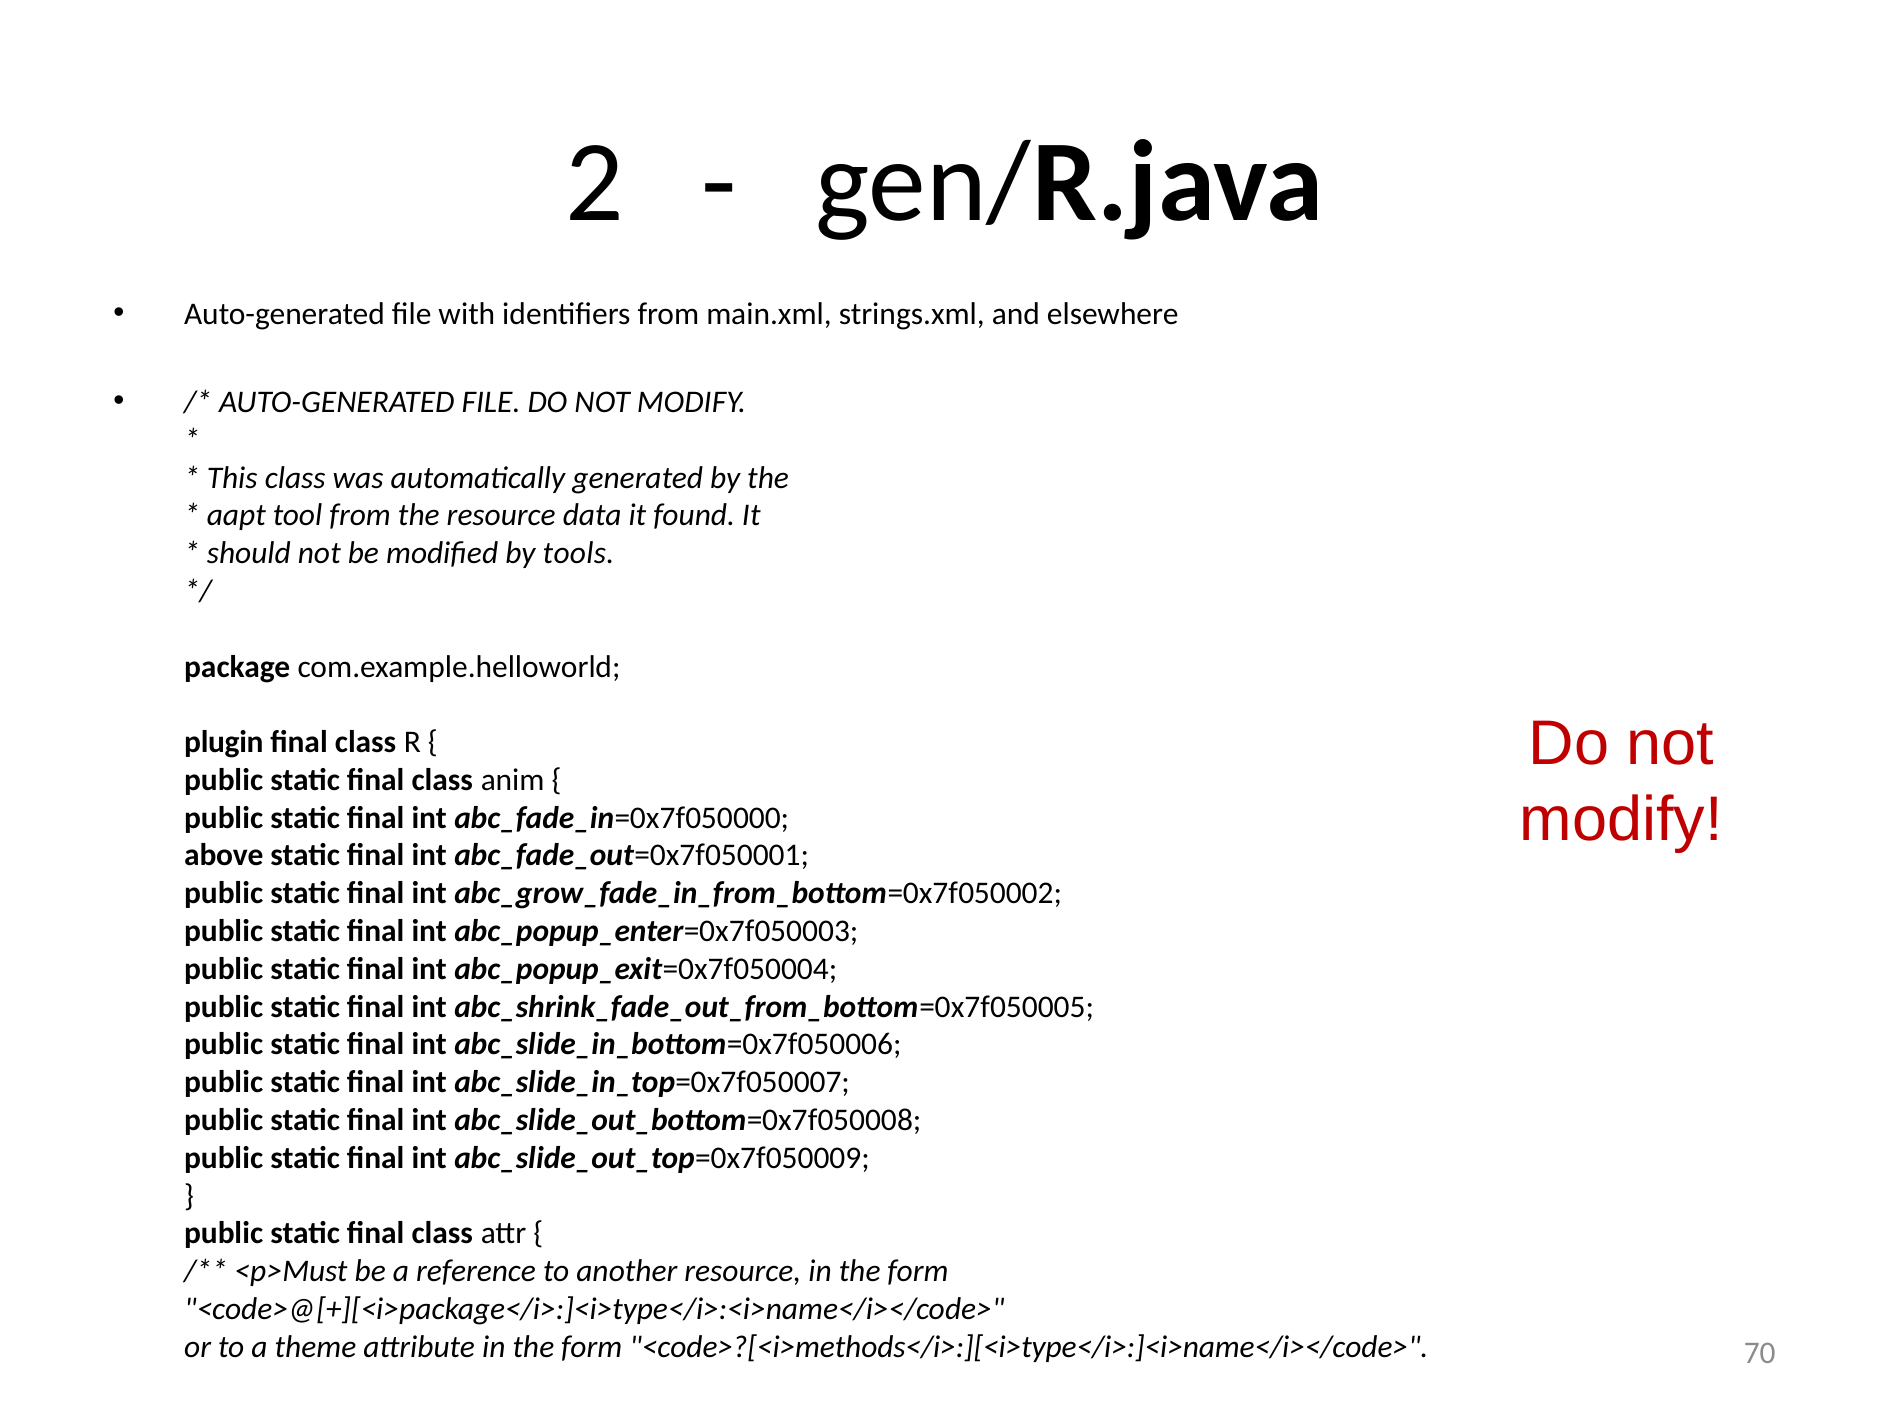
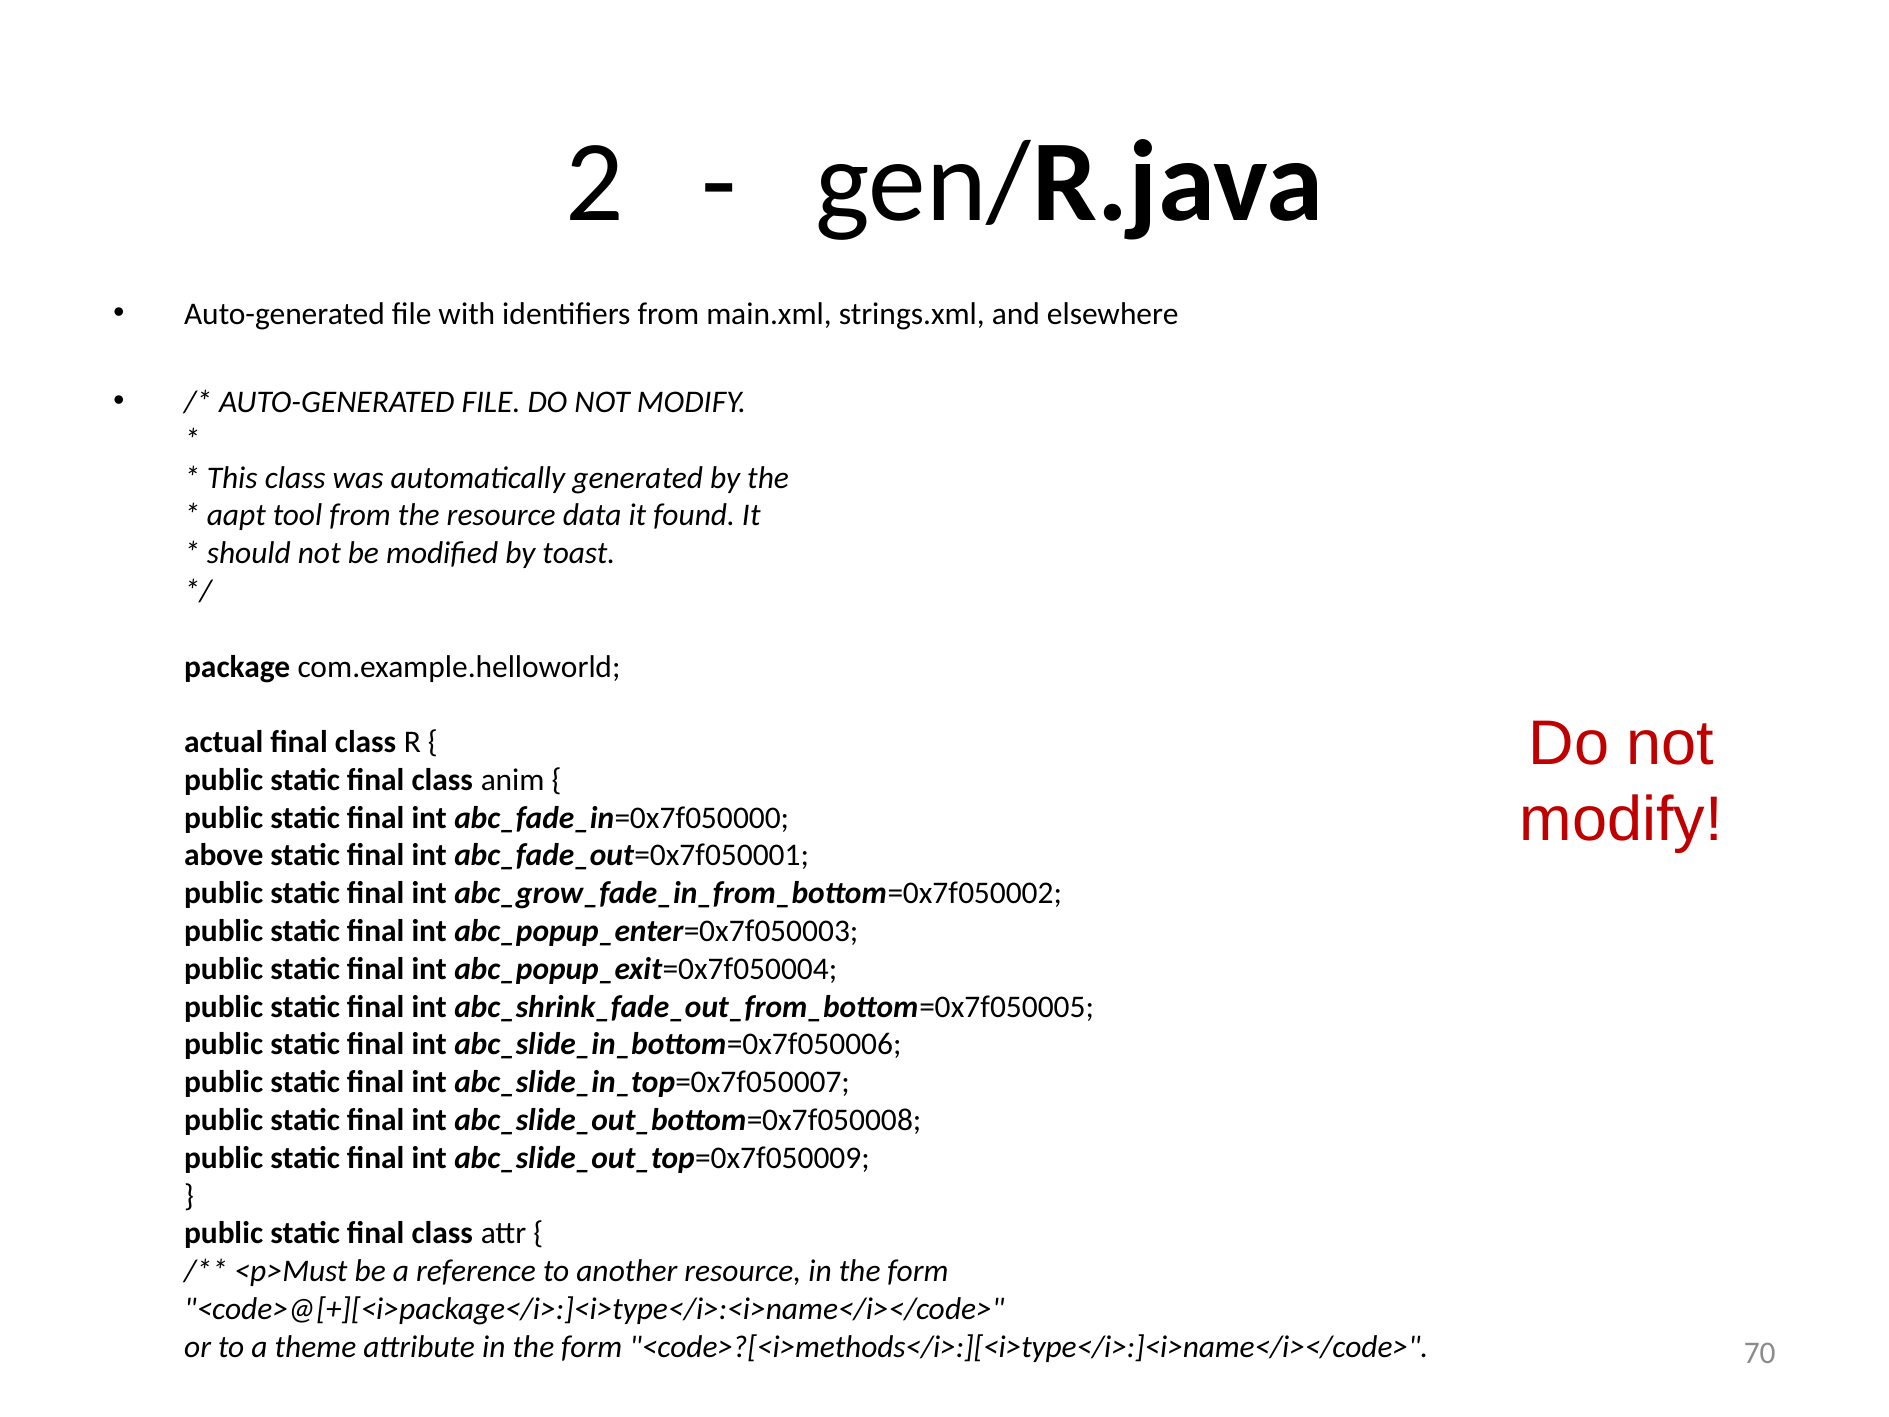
tools: tools -> toast (579, 553)
plugin: plugin -> actual (224, 742)
